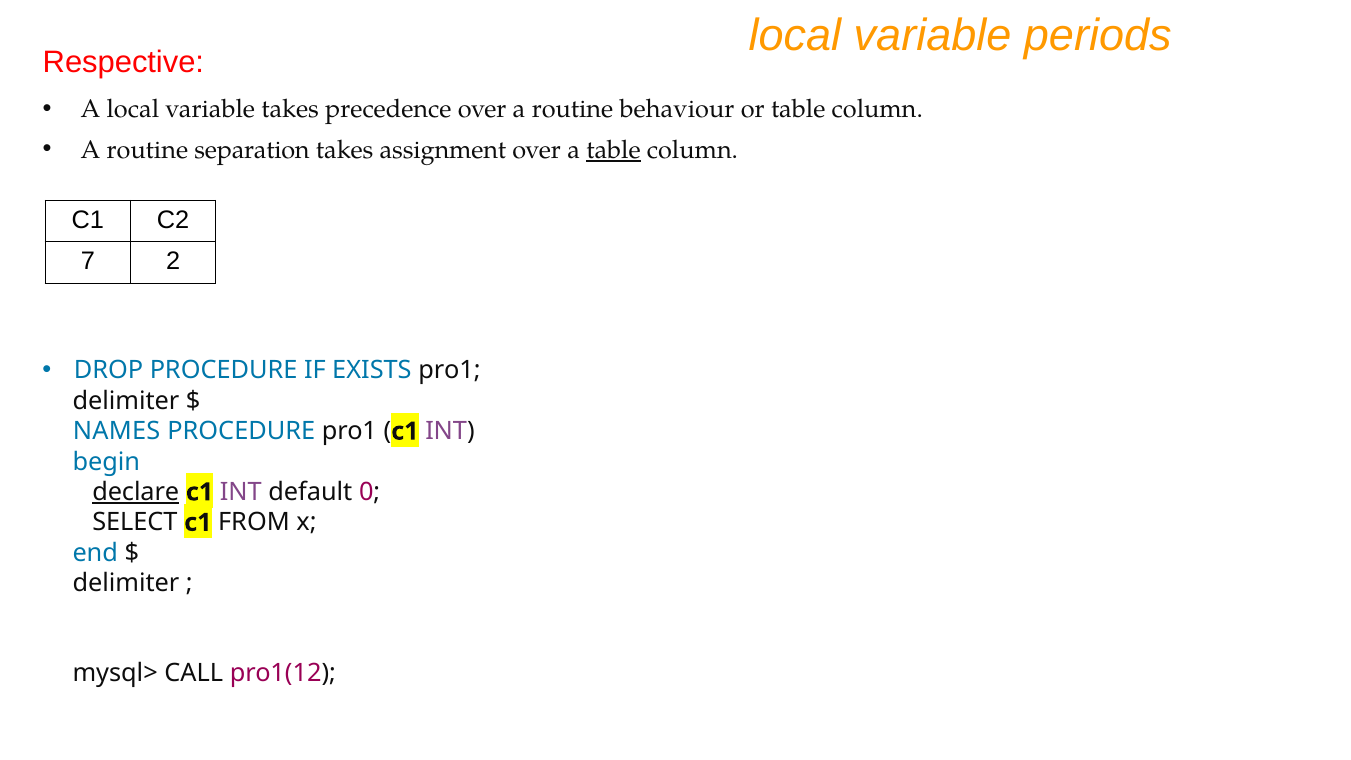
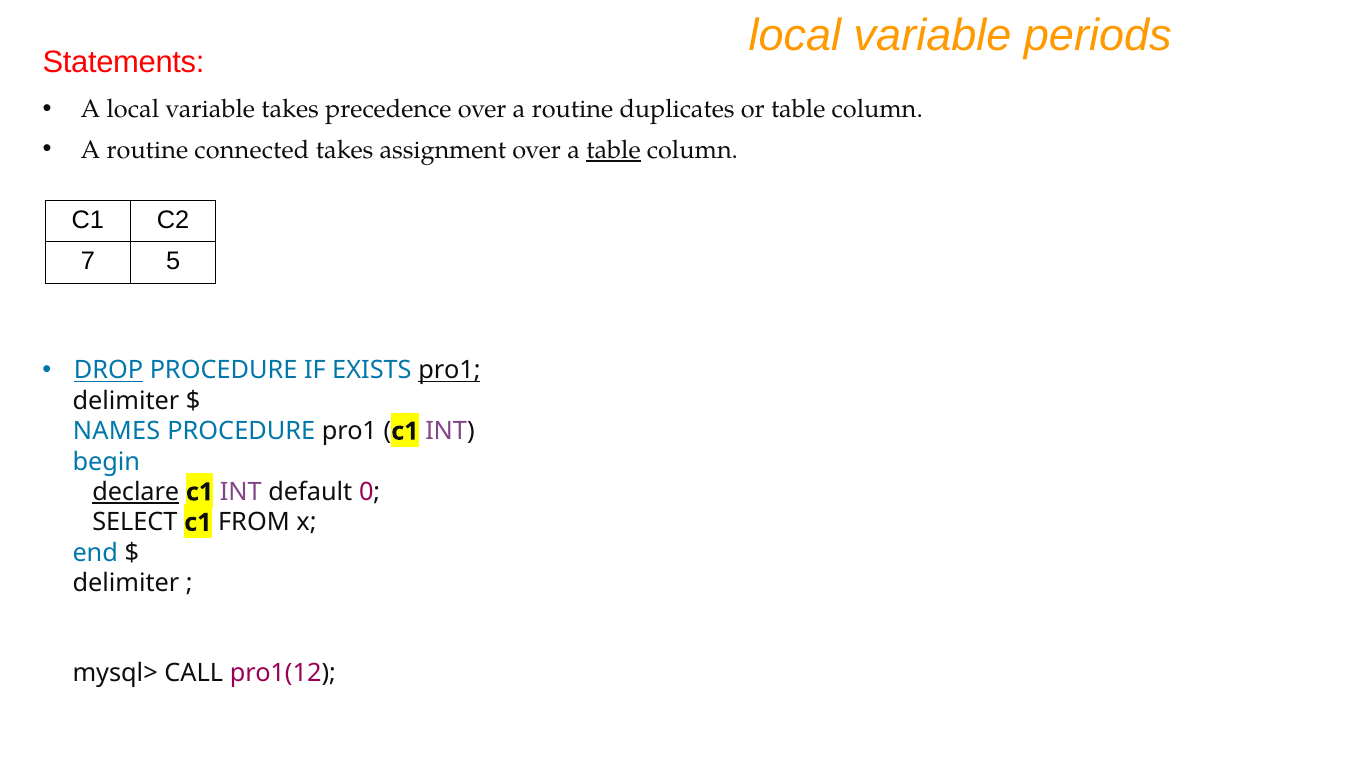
Respective: Respective -> Statements (124, 63)
behaviour: behaviour -> duplicates (677, 109)
separation: separation -> connected (252, 150)
2: 2 -> 5 (173, 261)
DROP underline: none -> present (109, 370)
pro1 underline: none -> present (450, 370)
